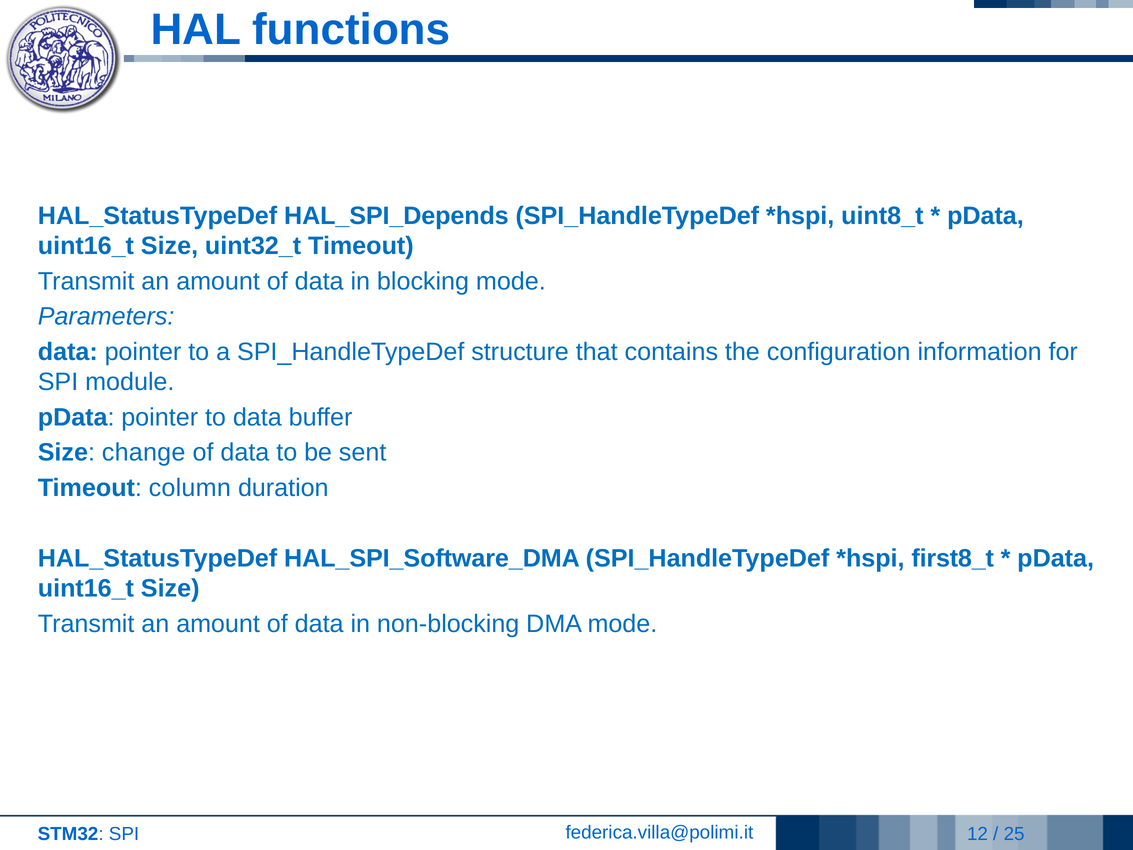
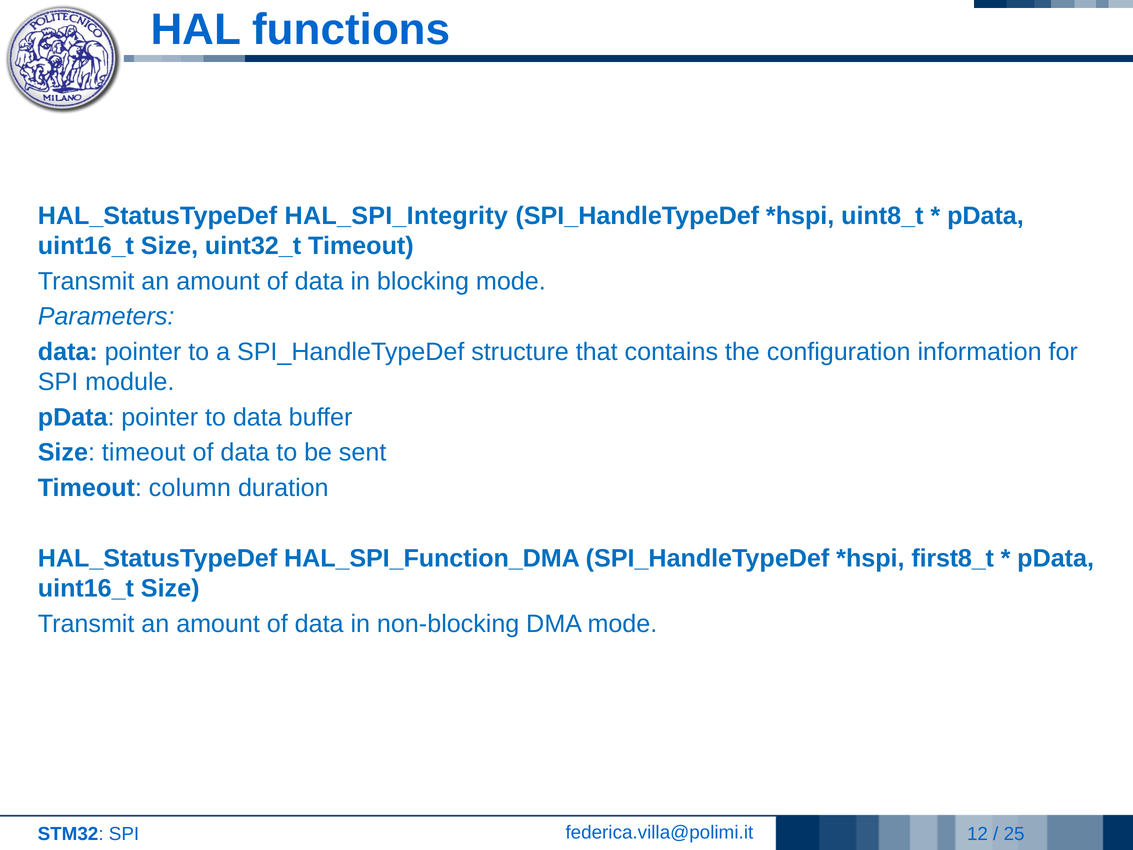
HAL_SPI_Depends: HAL_SPI_Depends -> HAL_SPI_Integrity (396, 216)
Size change: change -> timeout (144, 452)
HAL_SPI_Software_DMA: HAL_SPI_Software_DMA -> HAL_SPI_Function_DMA (432, 558)
